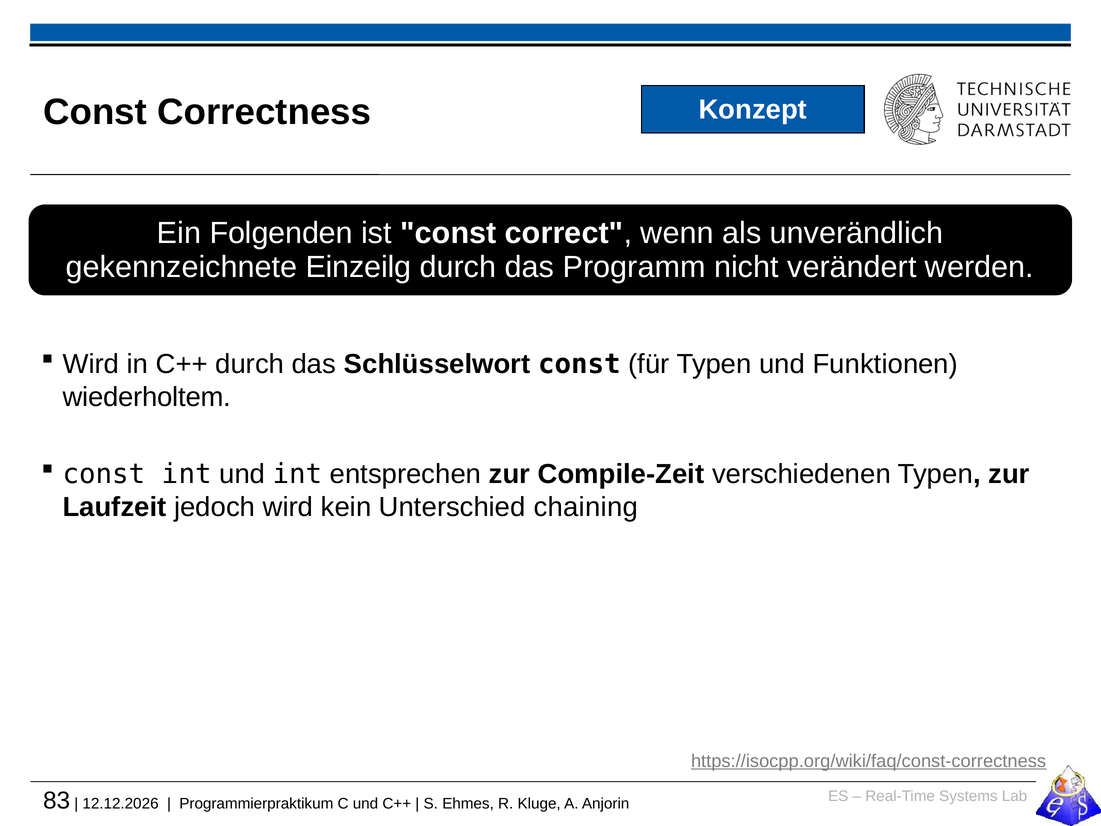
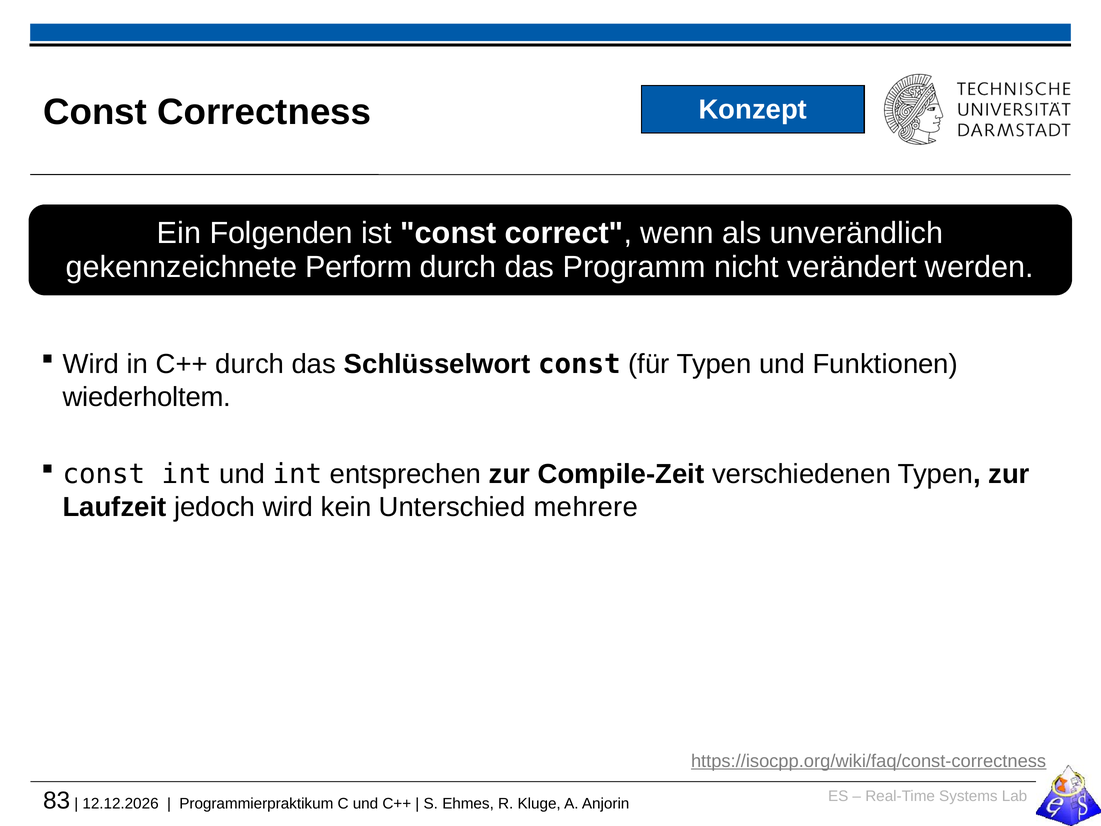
Einzeilg: Einzeilg -> Perform (359, 267)
chaining: chaining -> mehrere (586, 507)
